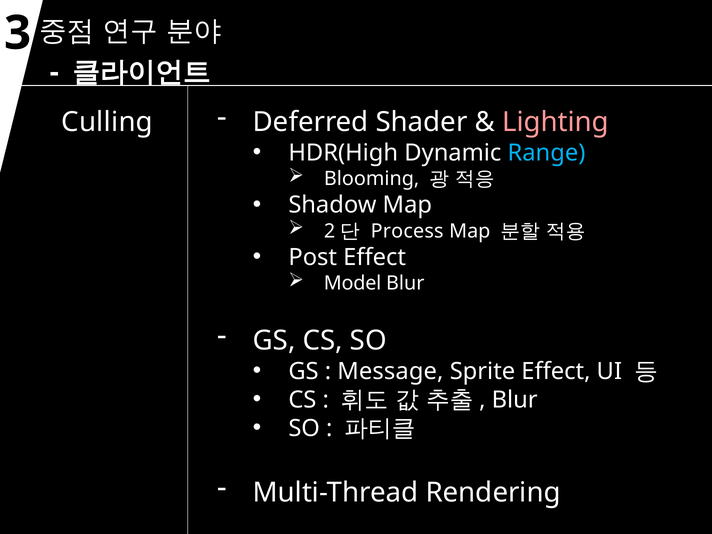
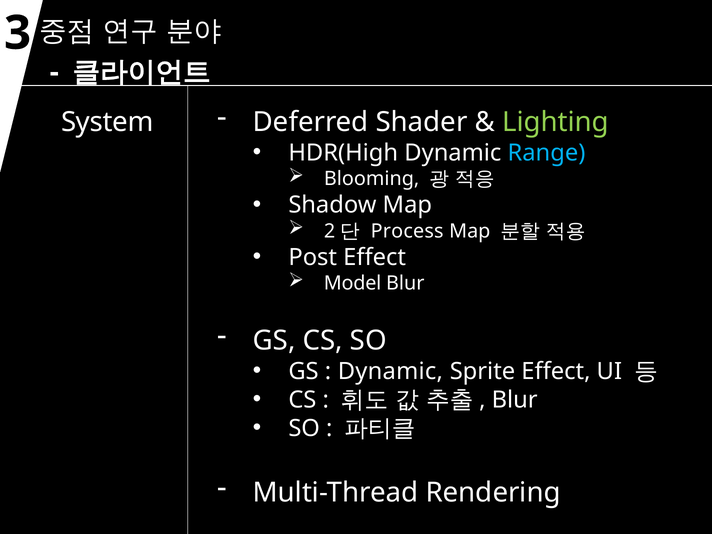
Culling: Culling -> System (107, 122)
Lighting colour: pink -> light green (556, 122)
Message: Message -> Dynamic (390, 371)
